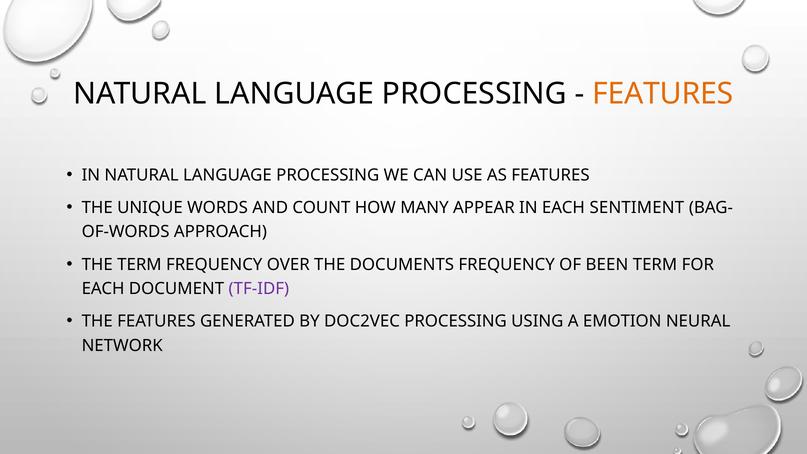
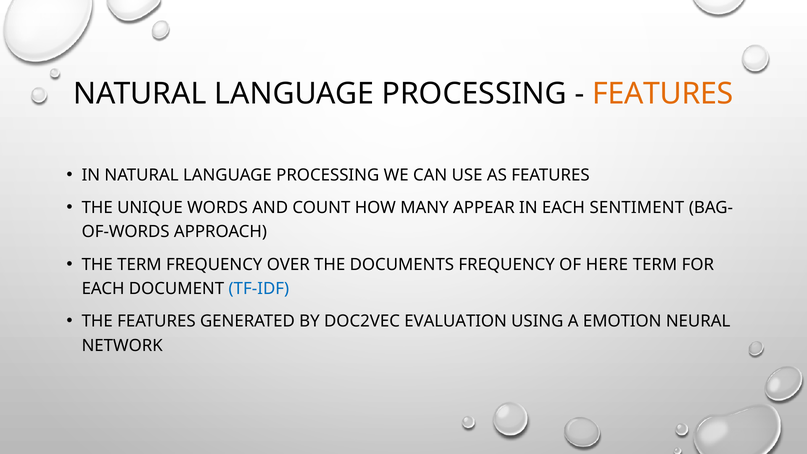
BEEN: BEEN -> HERE (607, 264)
TF-IDF colour: purple -> blue (259, 289)
DOC2VEC PROCESSING: PROCESSING -> EVALUATION (456, 321)
